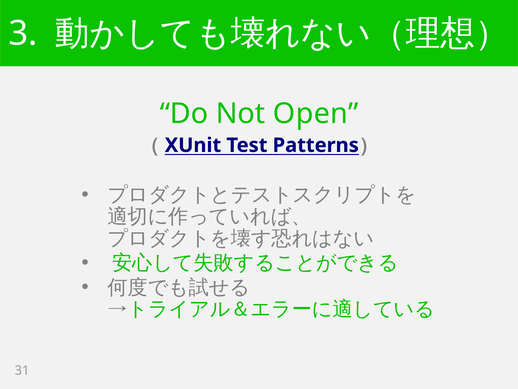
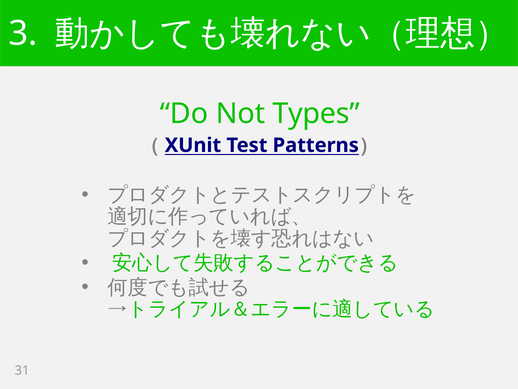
Open: Open -> Types (316, 114)
